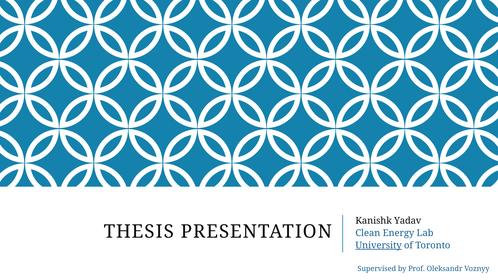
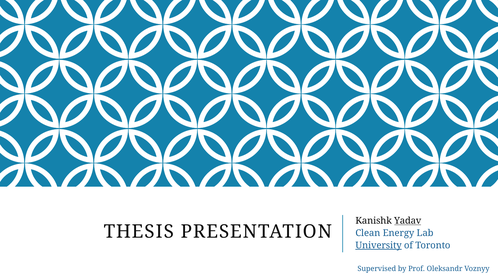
Yadav underline: none -> present (408, 221)
